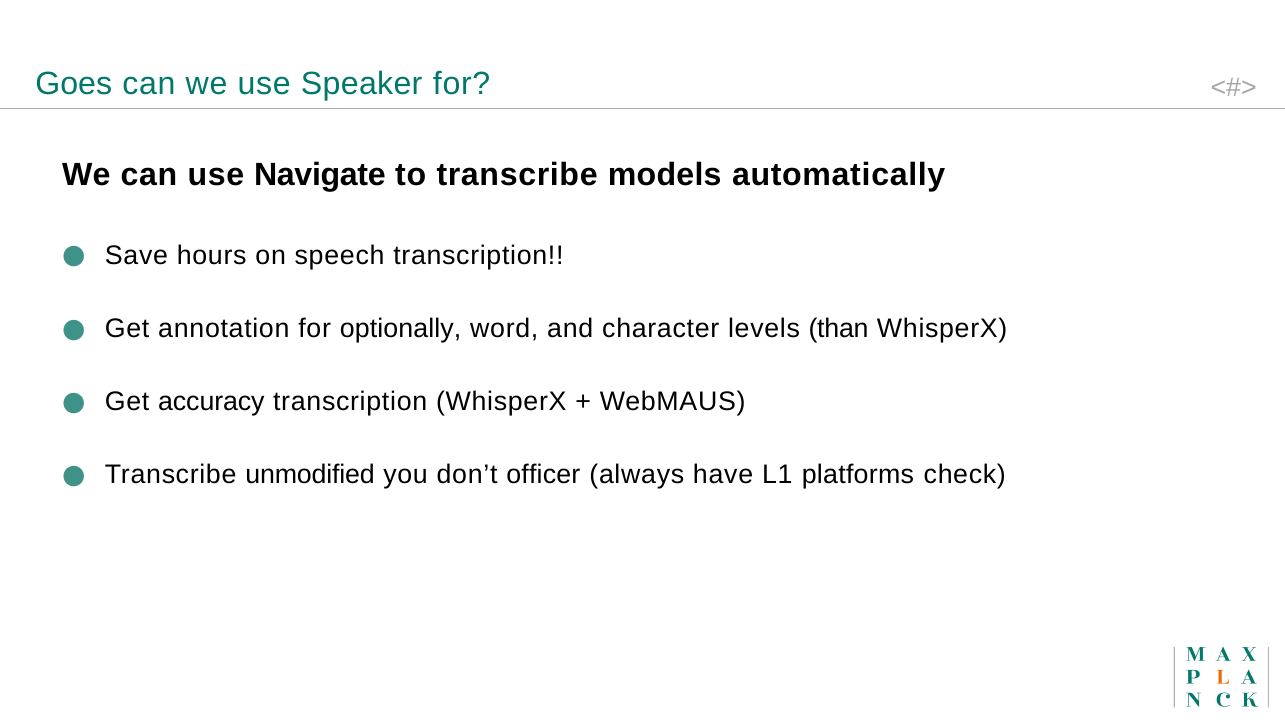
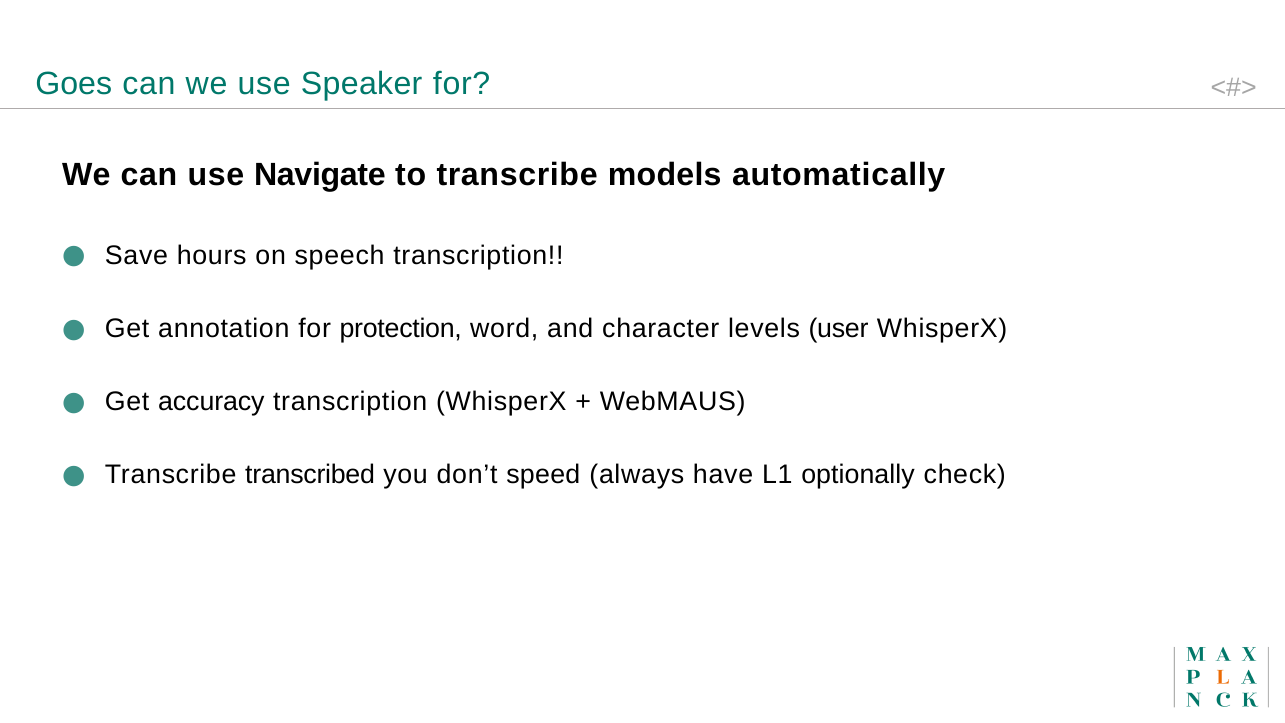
optionally: optionally -> protection (401, 329)
than: than -> user (839, 329)
unmodified: unmodified -> transcribed (310, 475)
officer: officer -> speed (543, 475)
platforms: platforms -> optionally (858, 475)
